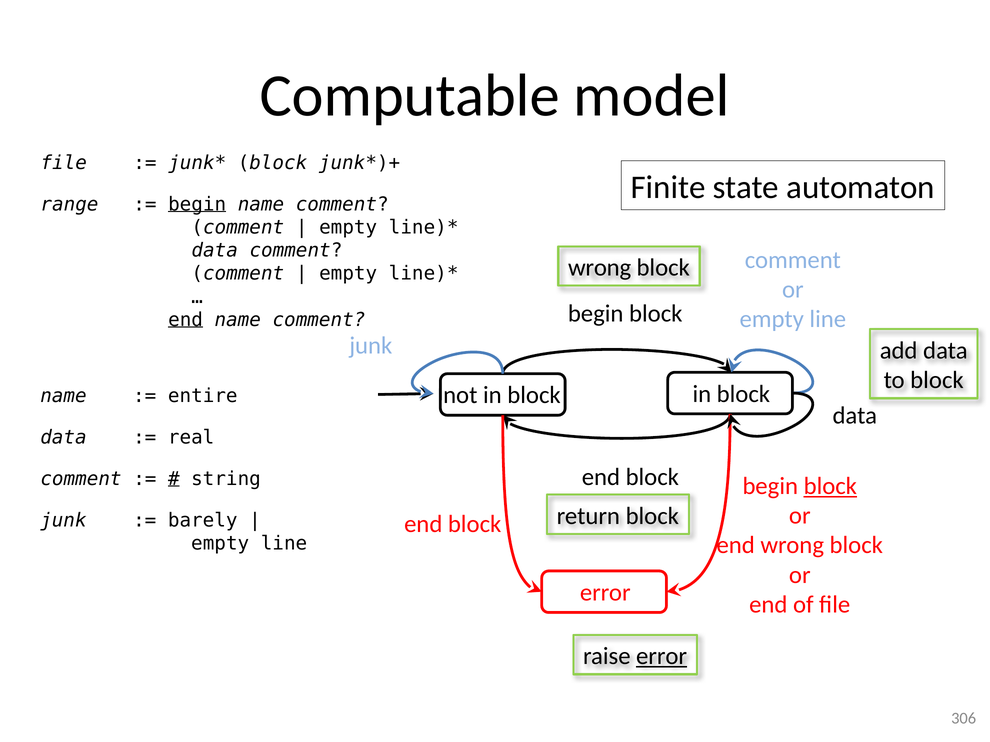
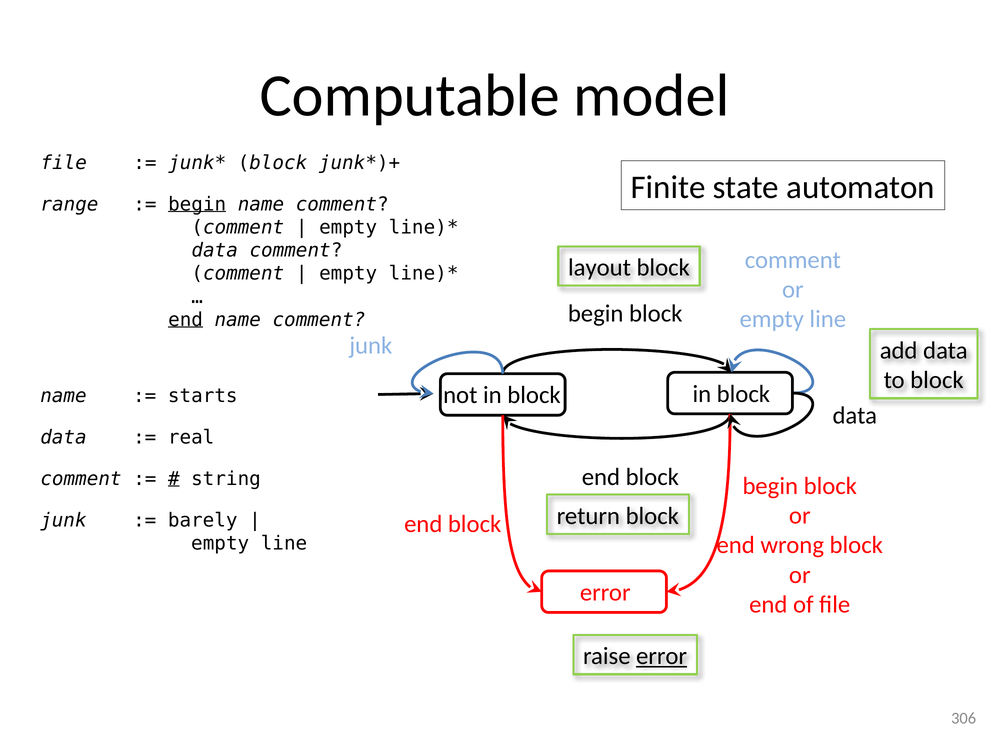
wrong: wrong -> layout (599, 268)
entire: entire -> starts (203, 396)
block underline: present -> none (830, 486)
